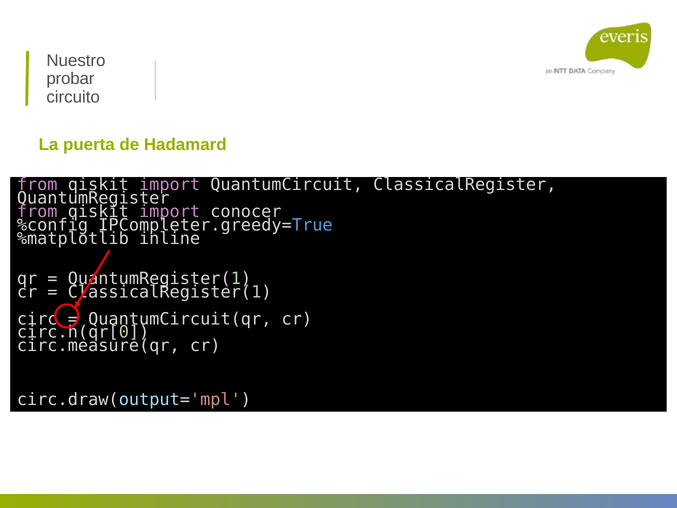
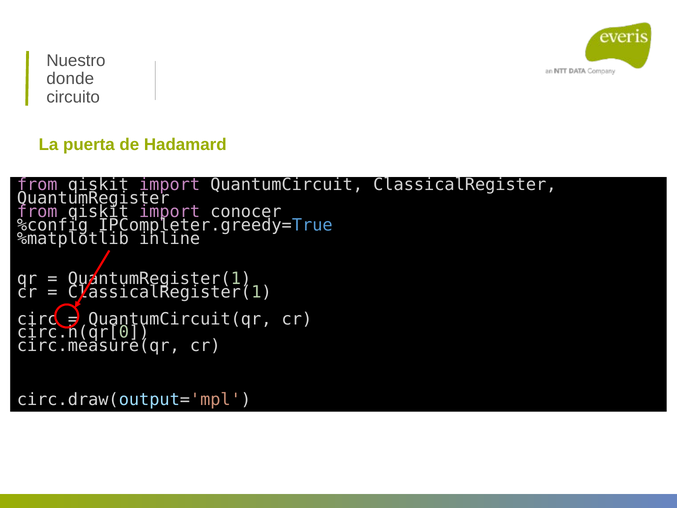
probar: probar -> donde (70, 79)
